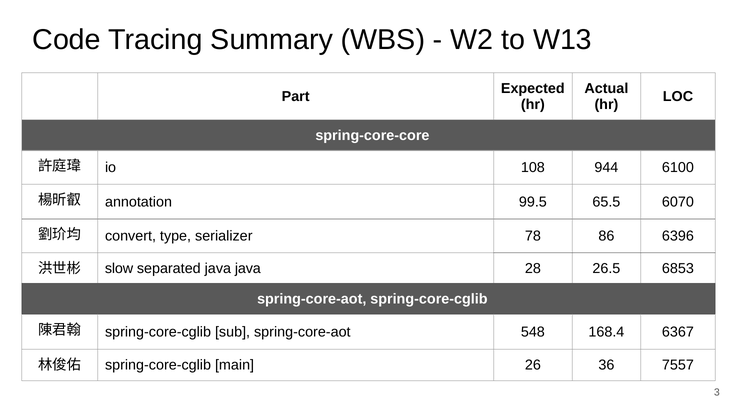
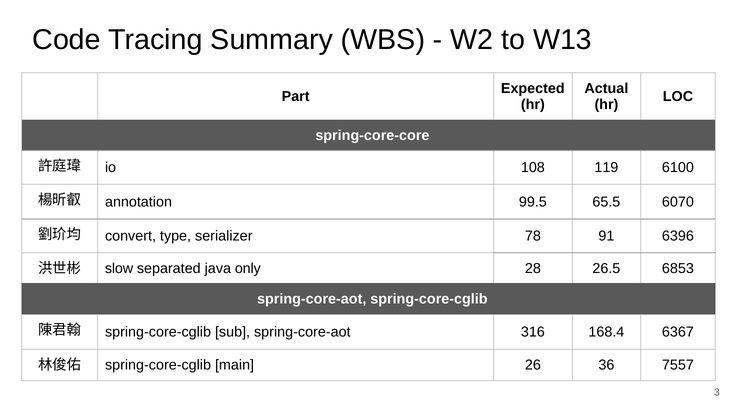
944: 944 -> 119 (606, 167)
86: 86 -> 91 (606, 236)
java java: java -> only (248, 268)
548: 548 -> 316 (533, 332)
